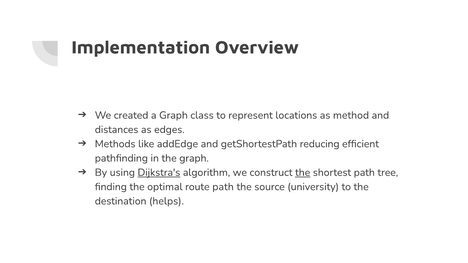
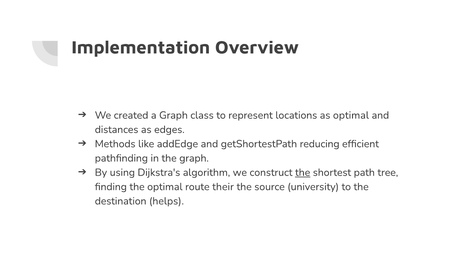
as method: method -> optimal (351, 115)
Dijkstra's underline: present -> none (159, 173)
route path: path -> their (223, 187)
